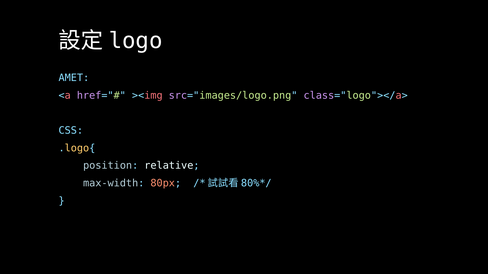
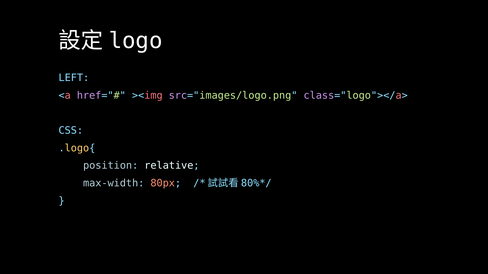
AMET: AMET -> LEFT (74, 78)
